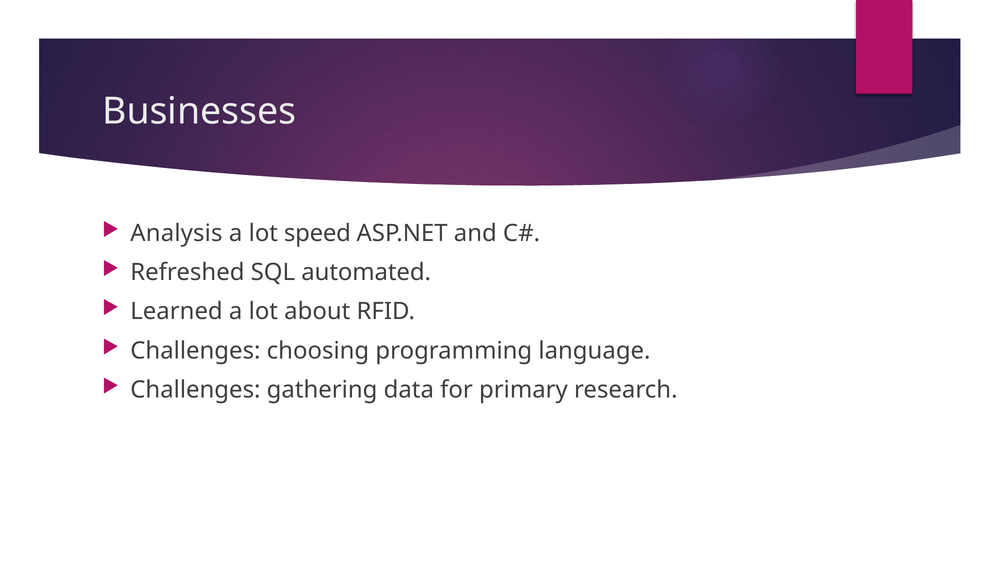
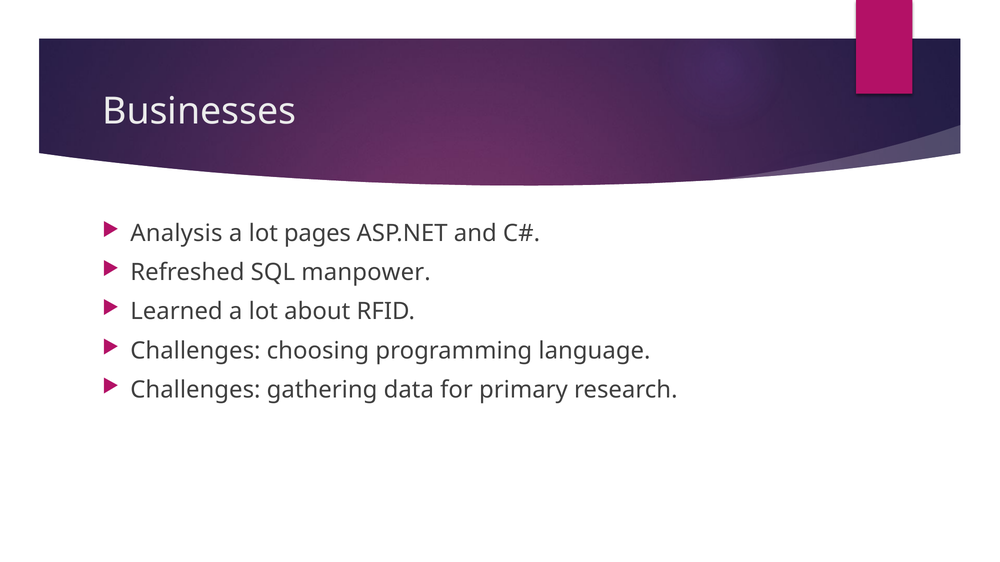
speed: speed -> pages (317, 233)
automated: automated -> manpower (366, 273)
